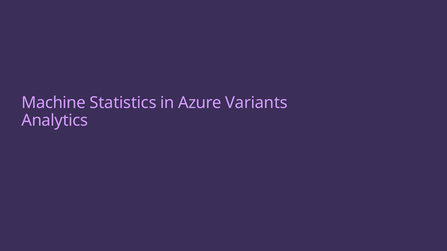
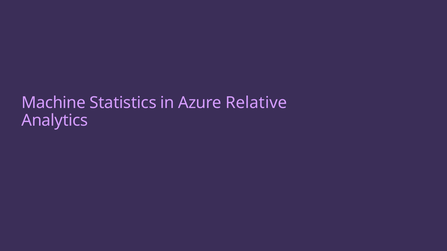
Variants: Variants -> Relative (256, 103)
